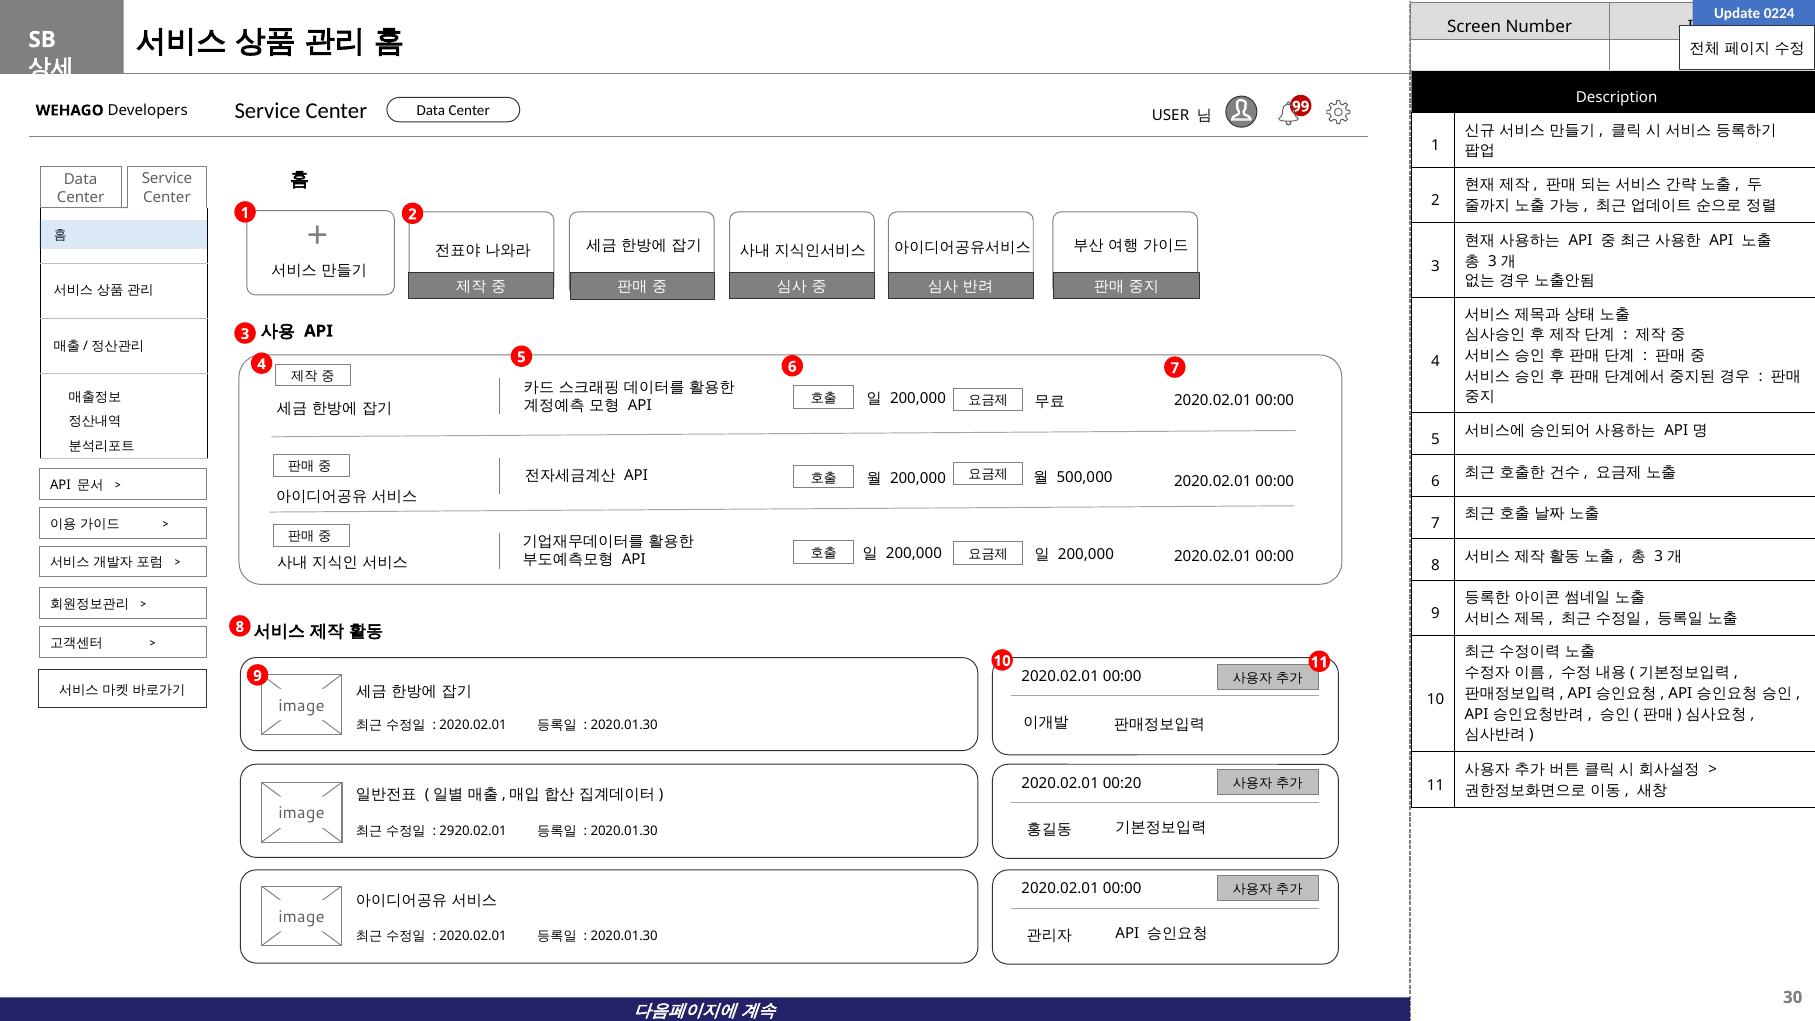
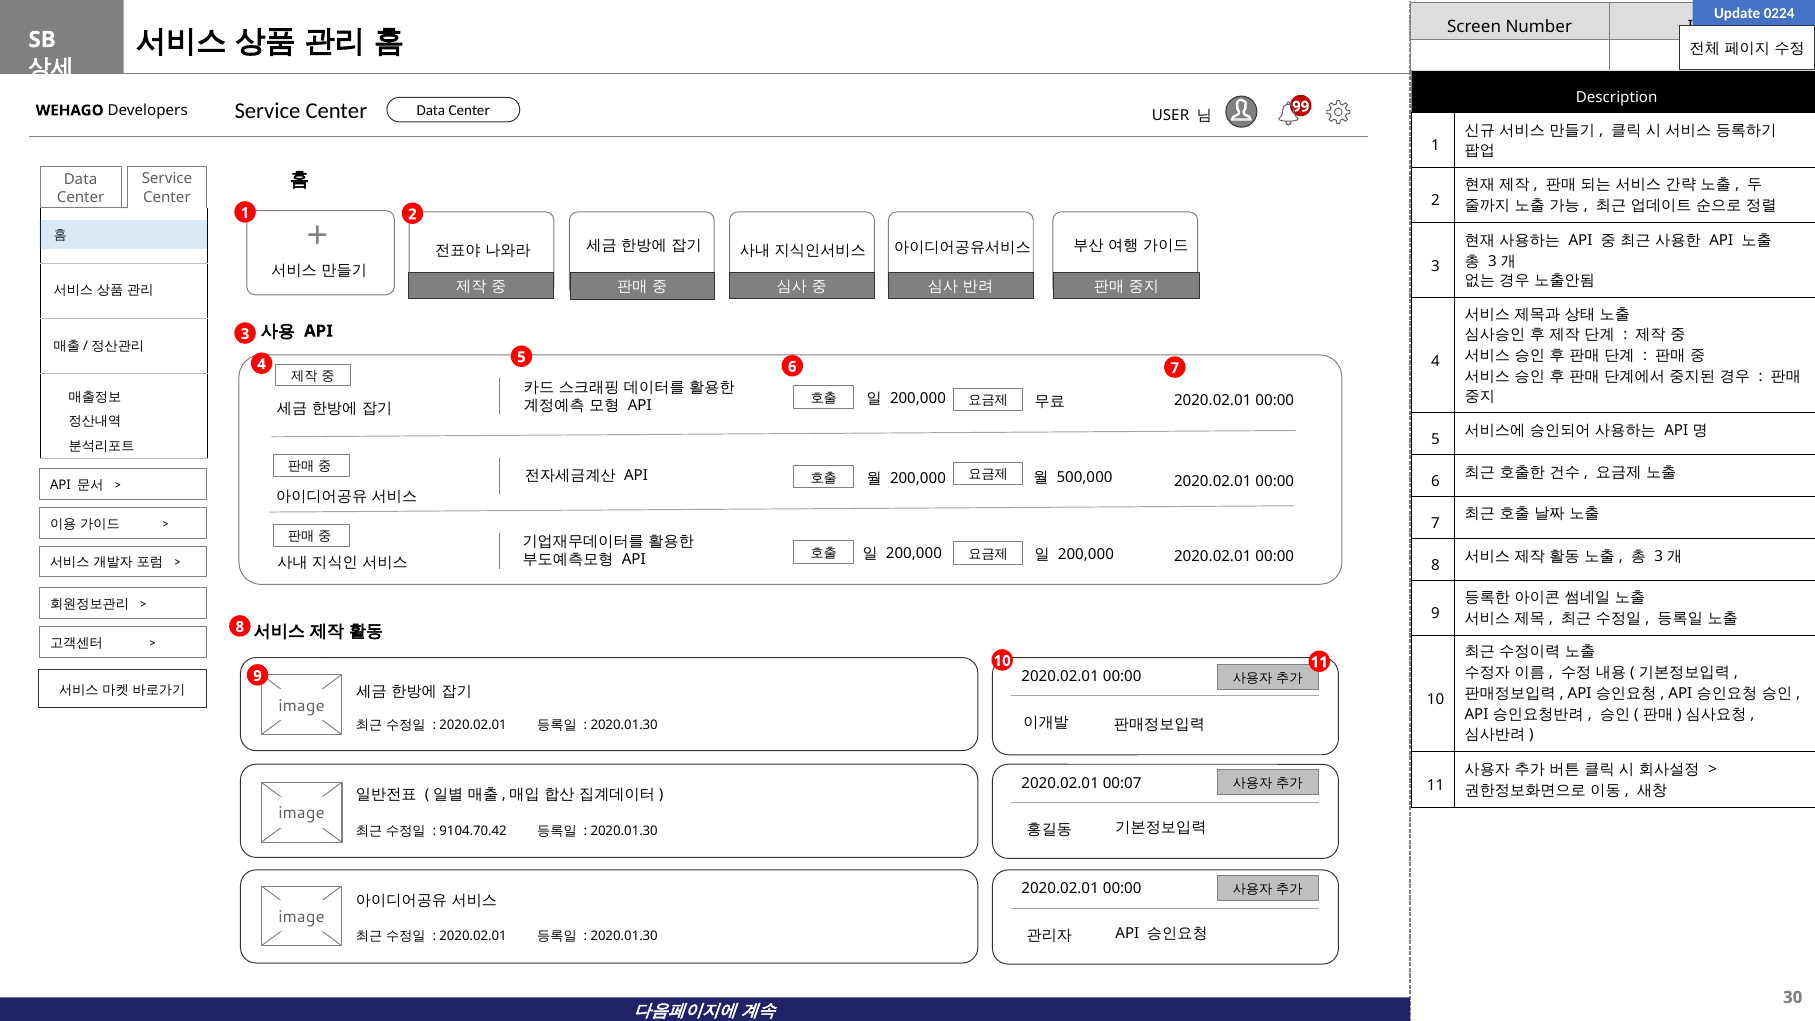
00:20: 00:20 -> 00:07 (1122, 783)
2920.02.01: 2920.02.01 -> 9104.70.42 (473, 831)
